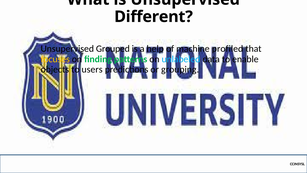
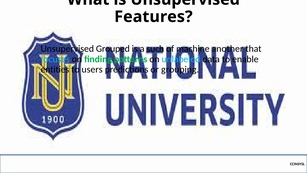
Different: Different -> Features (153, 17)
help: help -> such (155, 49)
profiled: profiled -> another (228, 49)
focuses colour: yellow -> light blue (55, 59)
objects: objects -> entities (55, 69)
